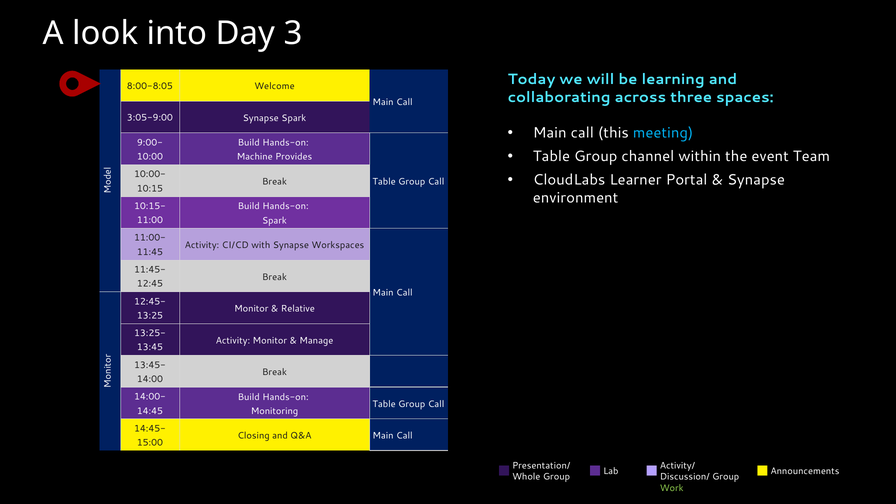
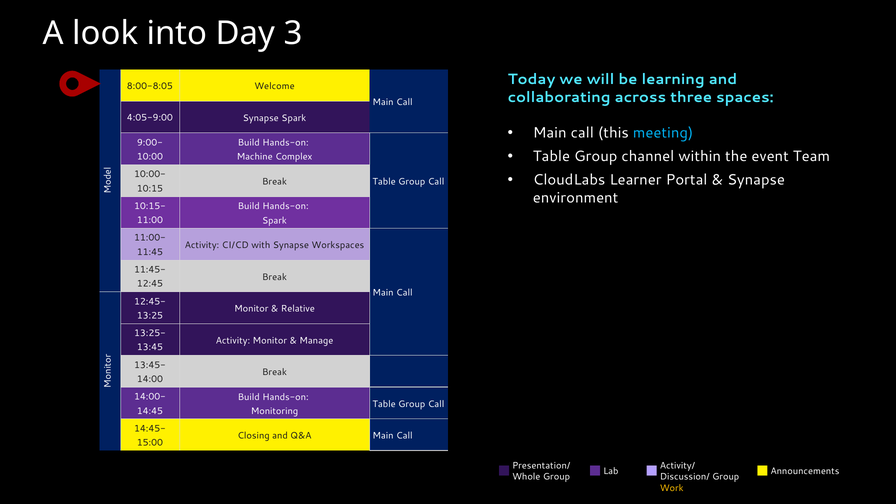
3:05-9:00: 3:05-9:00 -> 4:05-9:00 (150, 118)
Provides: Provides -> Complex (294, 157)
Work colour: light green -> yellow (672, 488)
